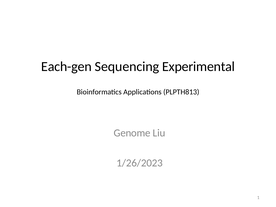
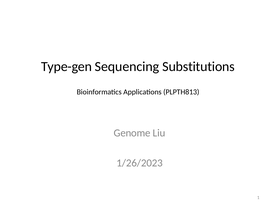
Each-gen: Each-gen -> Type-gen (66, 67)
Experimental: Experimental -> Substitutions (199, 67)
